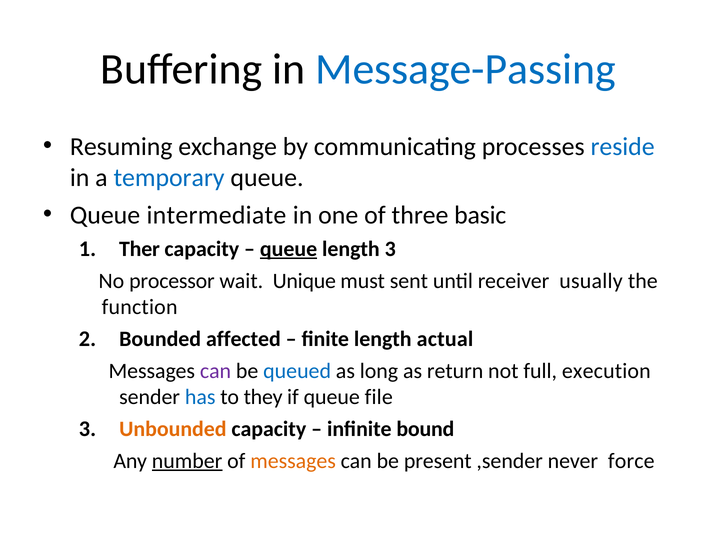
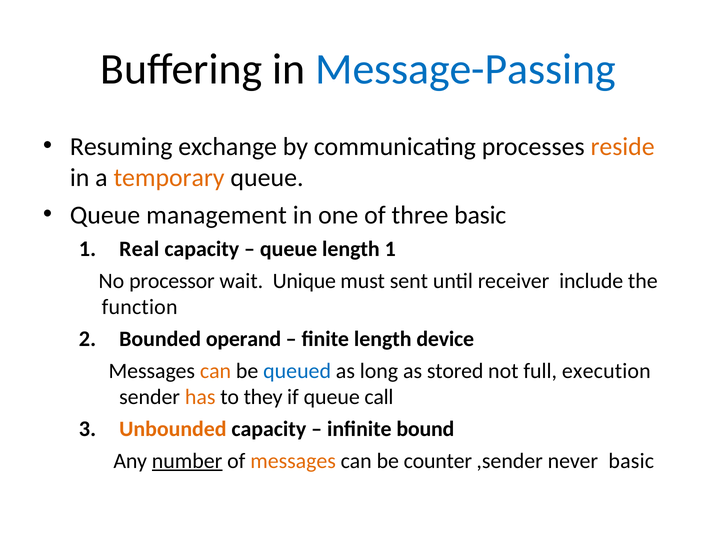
reside colour: blue -> orange (623, 146)
temporary colour: blue -> orange (169, 177)
intermediate: intermediate -> management (217, 215)
Ther: Ther -> Real (139, 249)
queue underline: present -> none (289, 249)
length 3: 3 -> 1 (390, 249)
usually: usually -> include (591, 281)
affected: affected -> operand (244, 339)
actual: actual -> device (445, 339)
can colour: purple -> orange (216, 371)
return: return -> stored (455, 371)
has colour: blue -> orange (200, 397)
file: file -> call (379, 397)
present: present -> counter (438, 461)
never force: force -> basic (631, 461)
